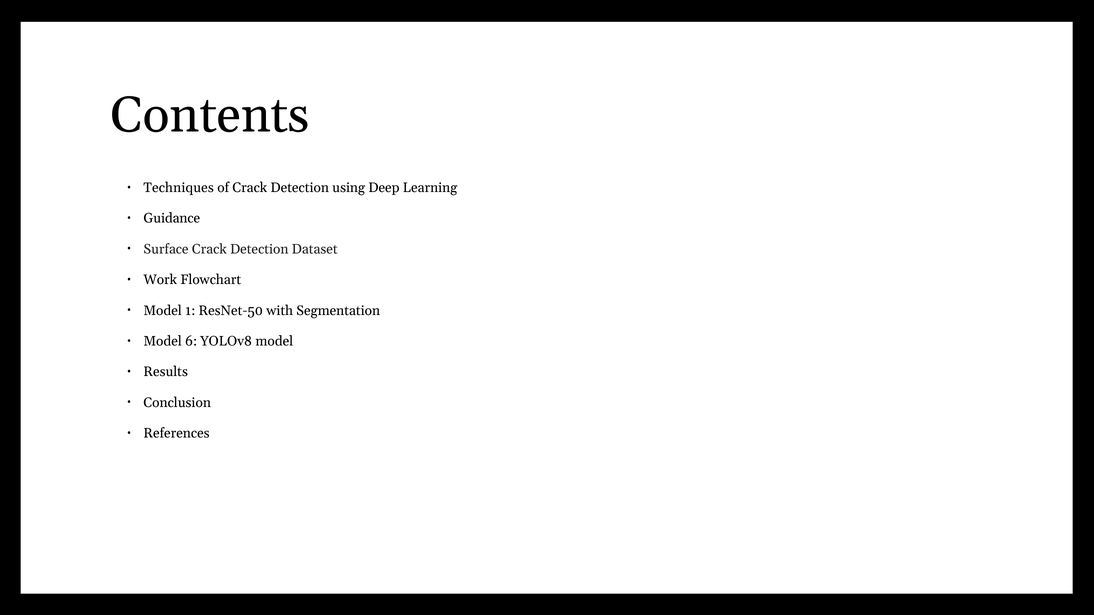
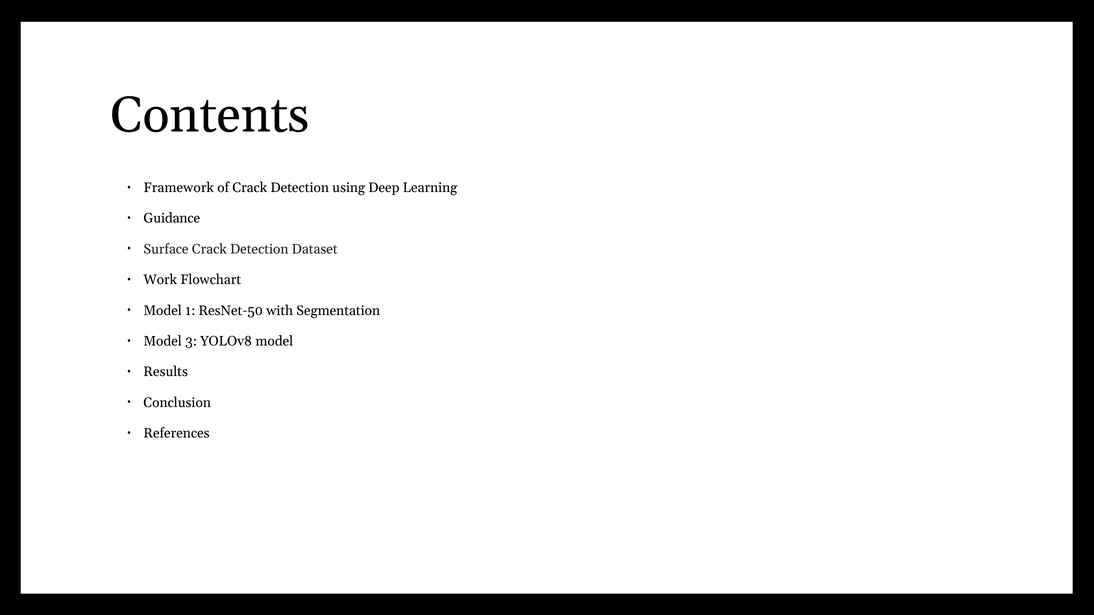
Techniques: Techniques -> Framework (179, 188)
6: 6 -> 3 (191, 341)
